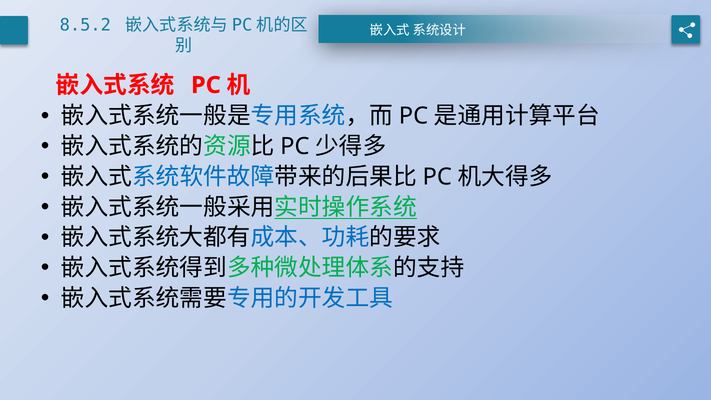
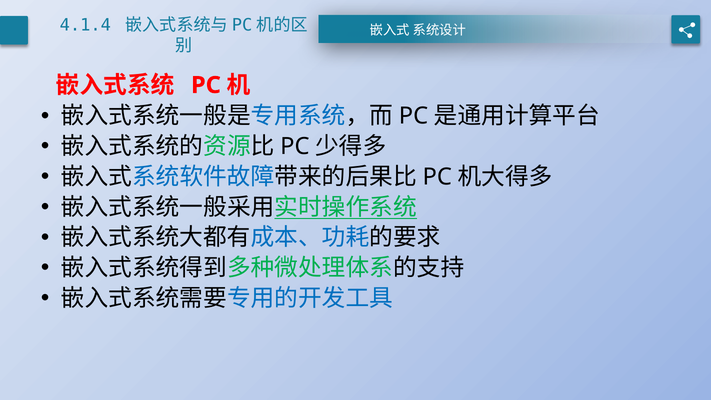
8.5.2: 8.5.2 -> 4.1.4 (85, 25)
